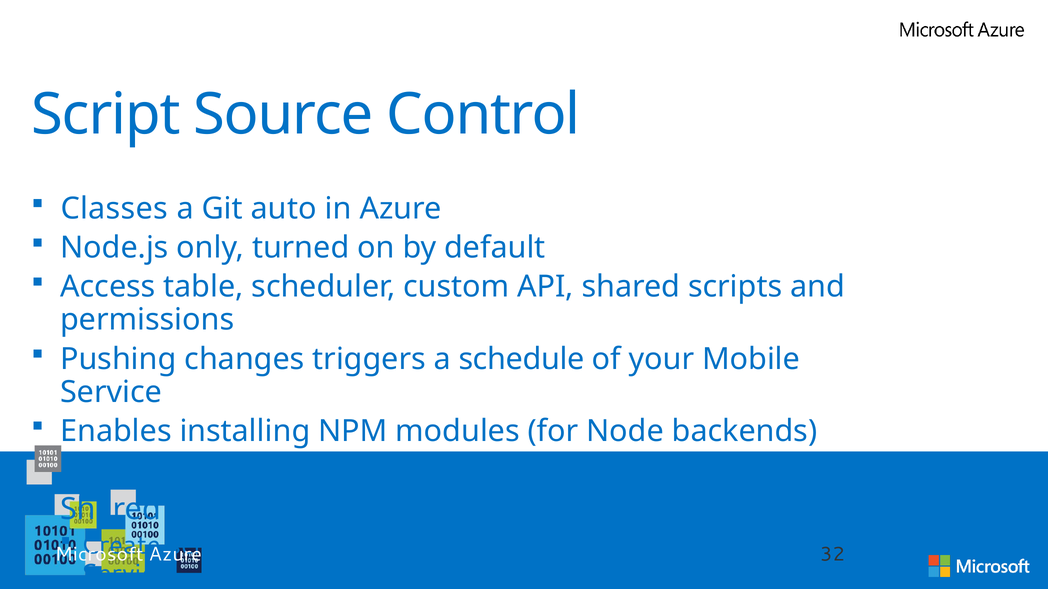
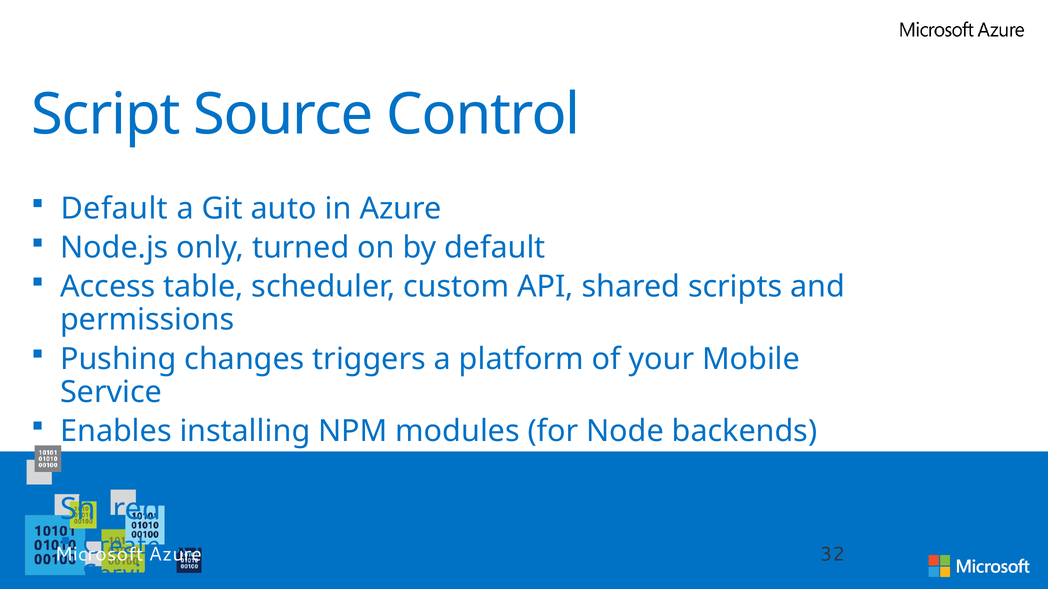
Classes: Classes -> Default (114, 209)
schedule: schedule -> platform (521, 359)
